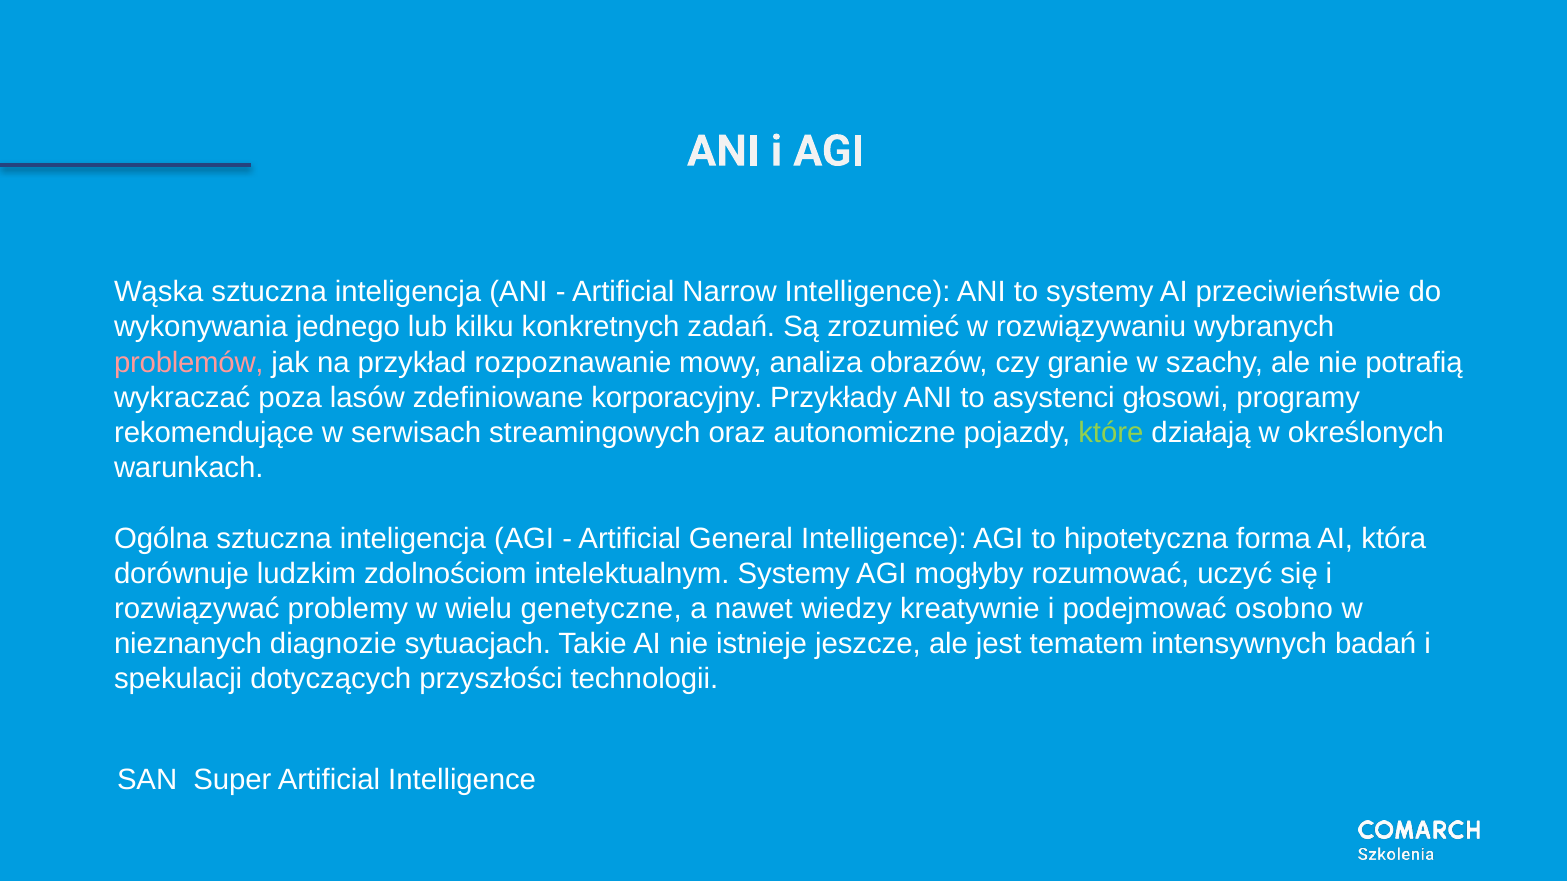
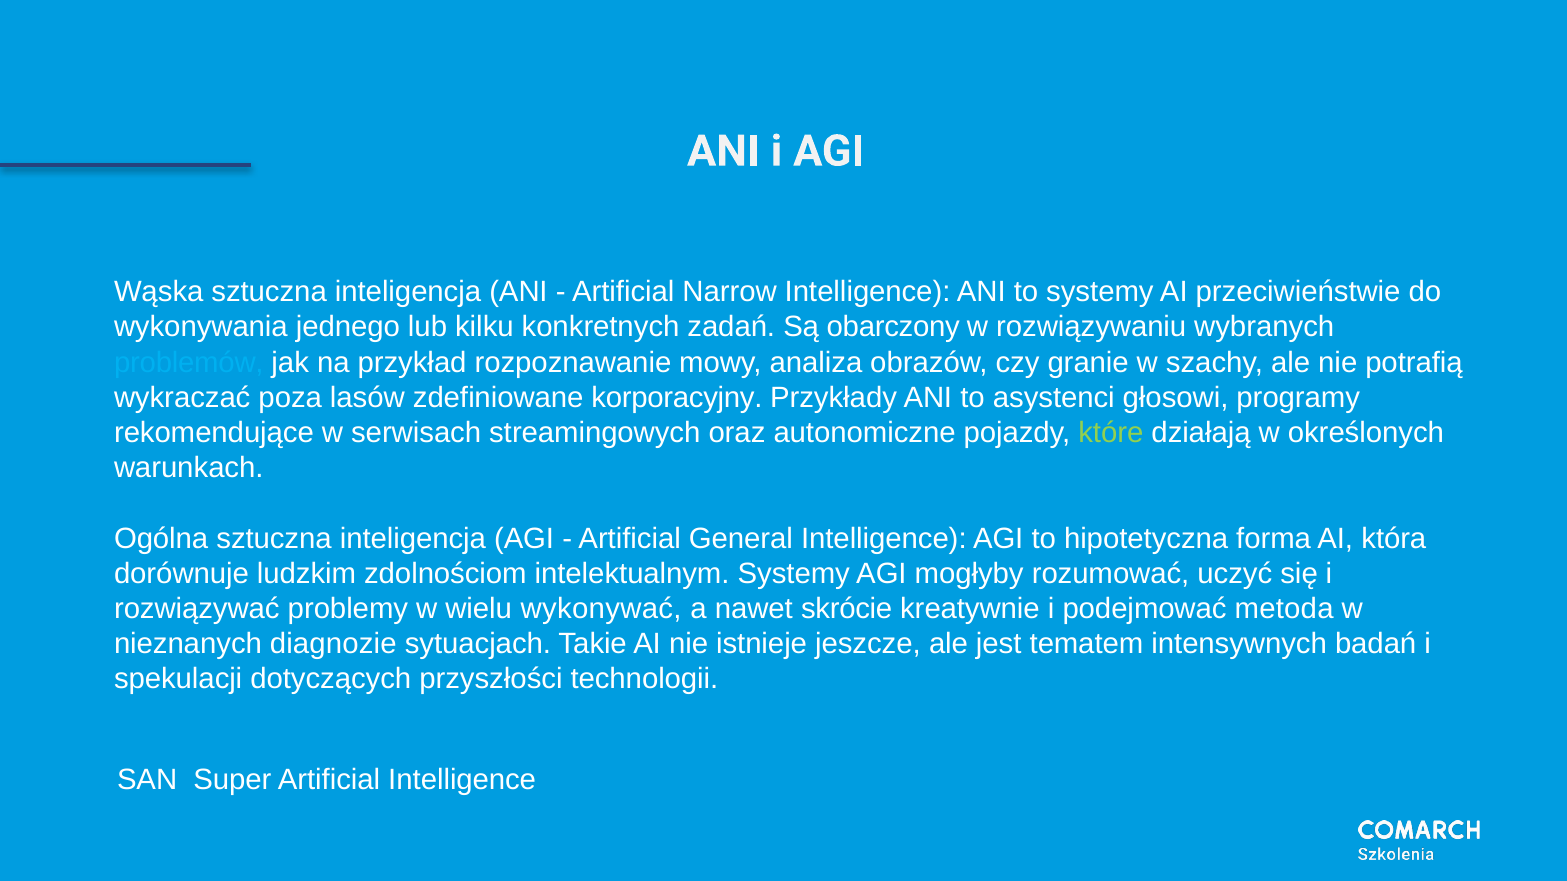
zrozumieć: zrozumieć -> obarczony (893, 327)
problemów colour: pink -> light blue (189, 363)
genetyczne: genetyczne -> wykonywać (601, 609)
wiedzy: wiedzy -> skrócie (847, 609)
osobno: osobno -> metoda (1284, 609)
